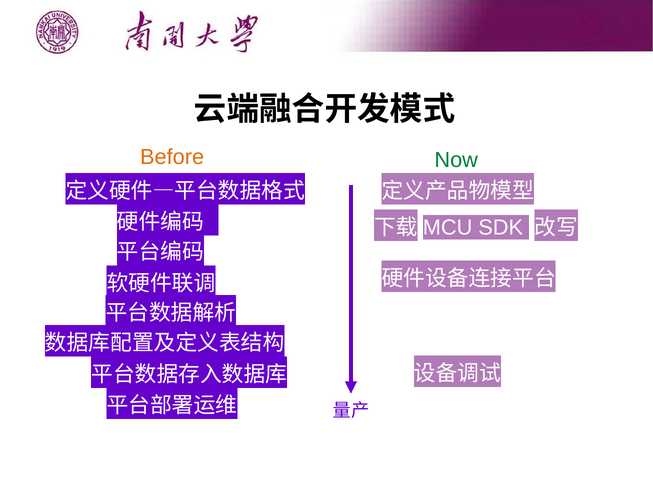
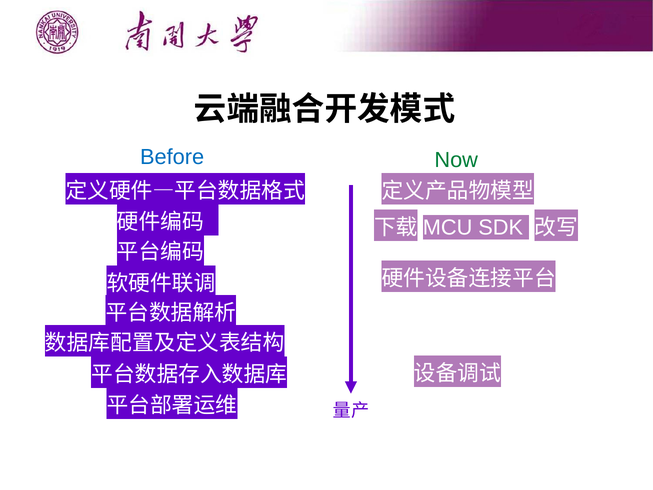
Before colour: orange -> blue (172, 157)
